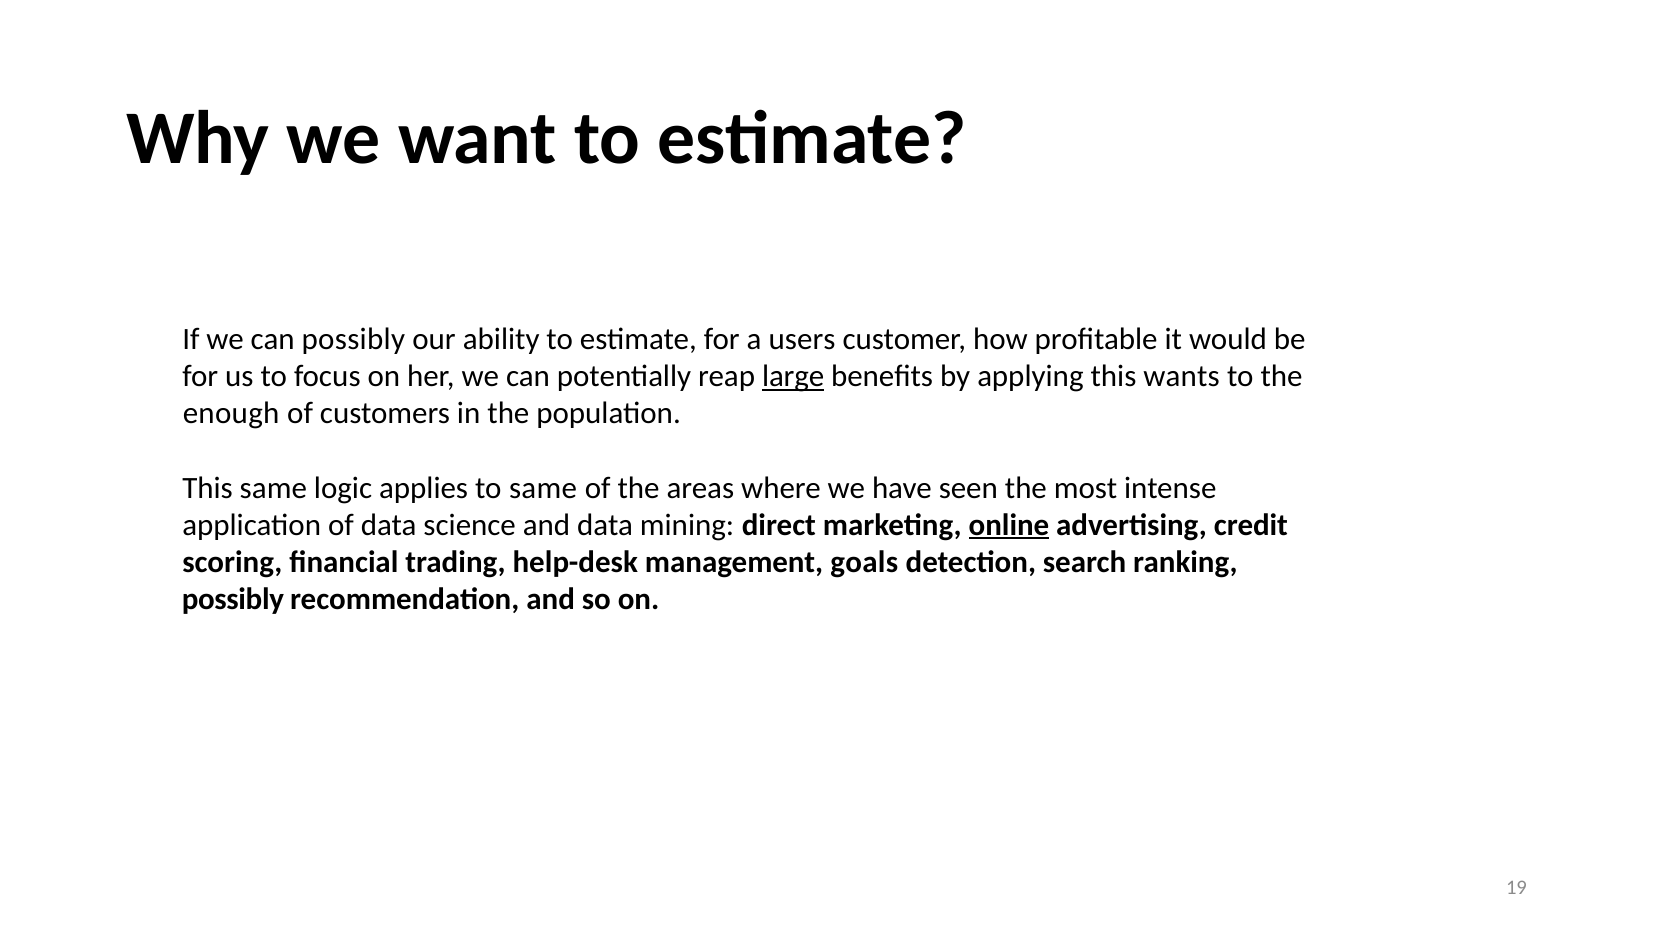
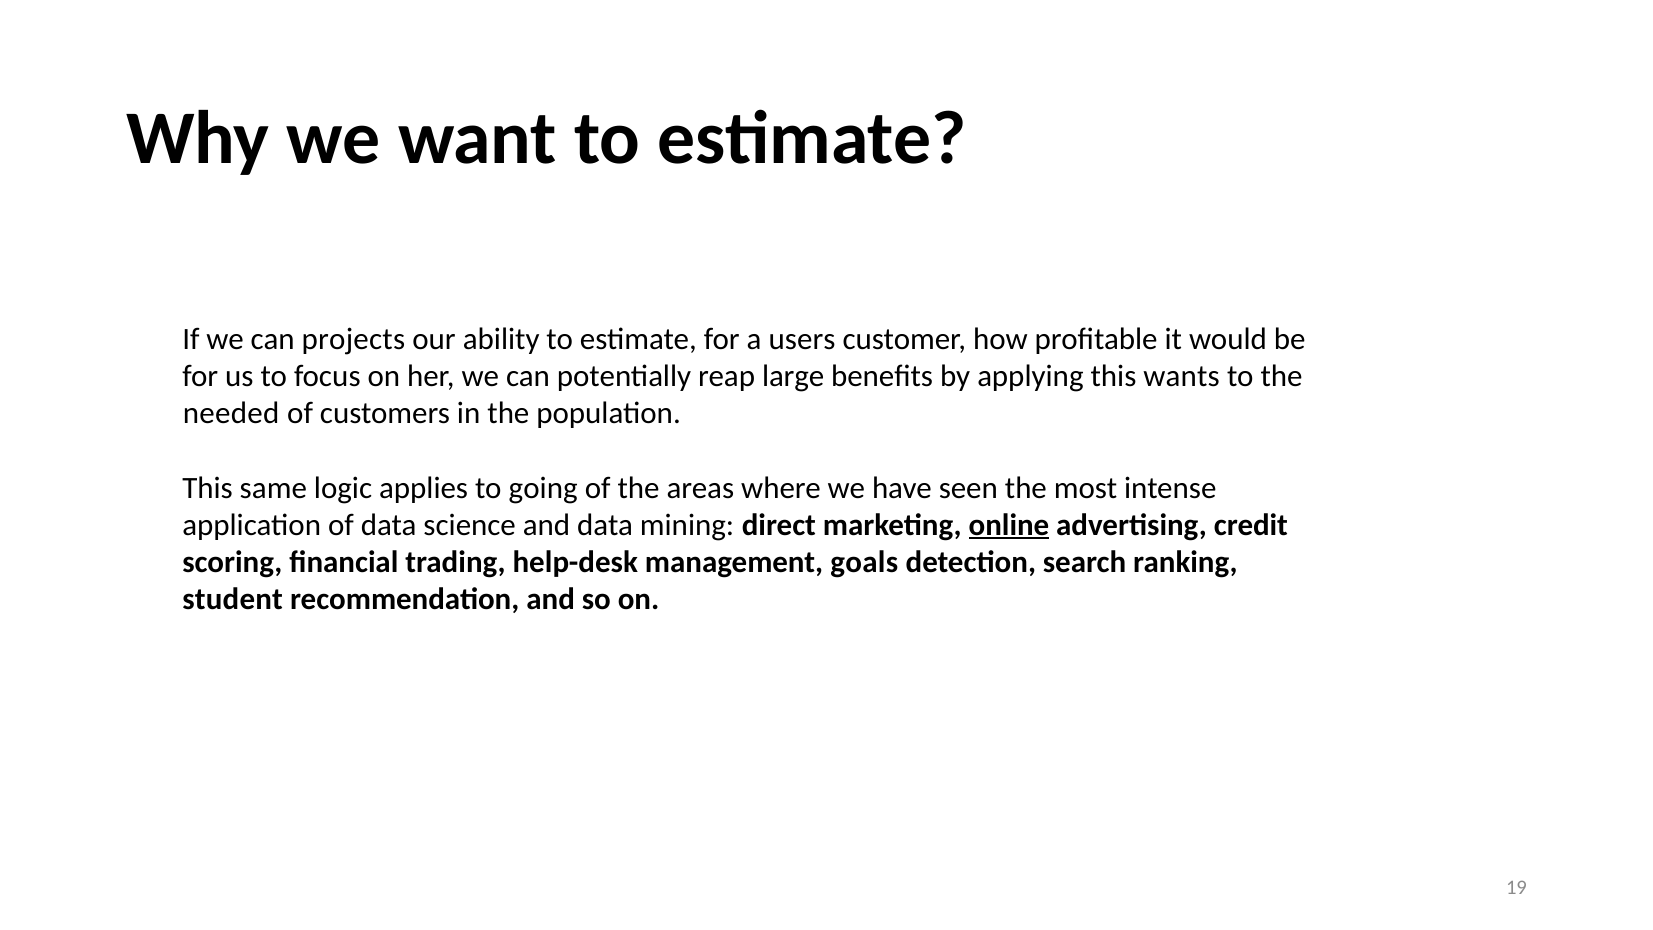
can possibly: possibly -> projects (353, 339)
large underline: present -> none (793, 376)
enough: enough -> needed (231, 413)
to same: same -> going (543, 488)
possibly: possibly -> student (233, 599)
